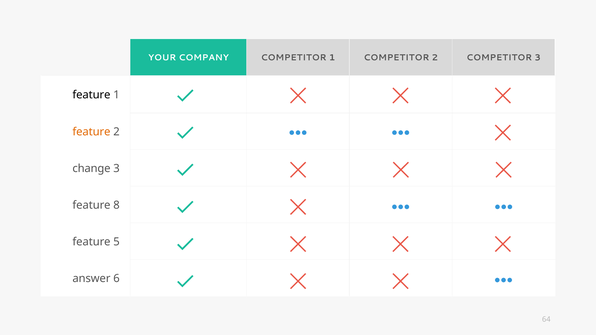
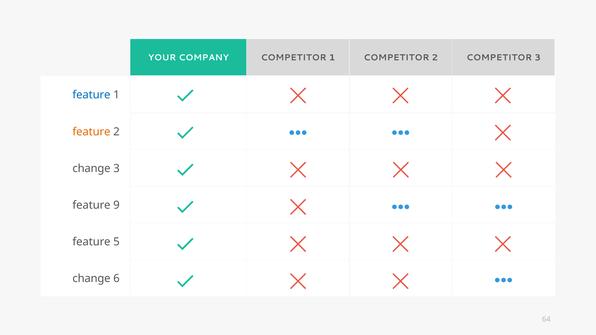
feature colour: black -> blue (91, 95)
8: 8 -> 9 (116, 205)
answer: answer -> change (91, 279)
